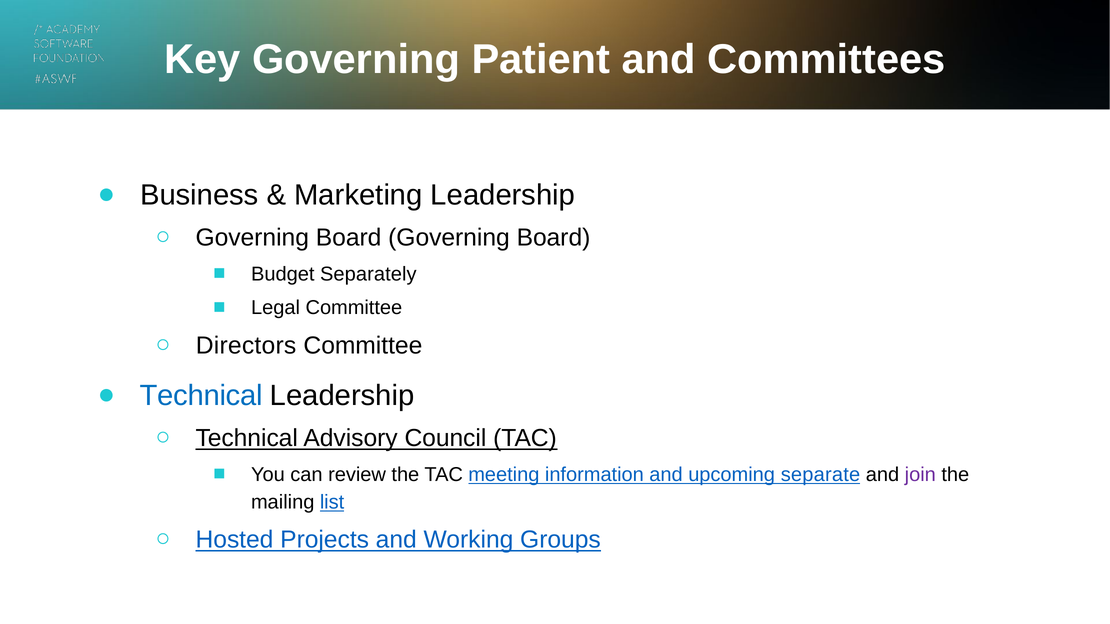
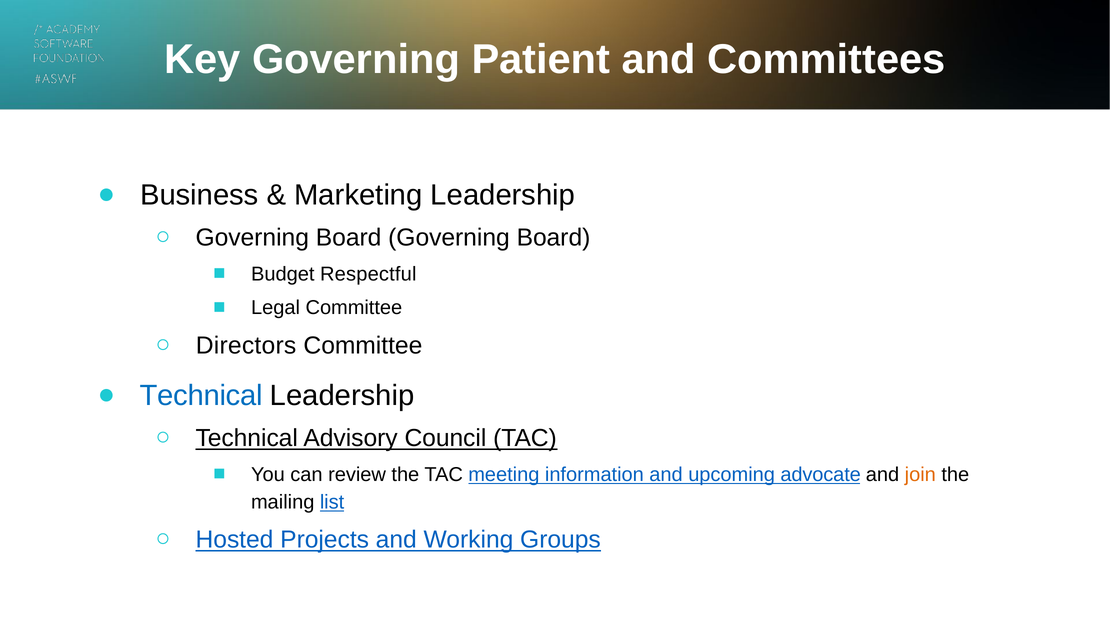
Separately: Separately -> Respectful (368, 274)
separate: separate -> advocate (821, 475)
join colour: purple -> orange (920, 475)
